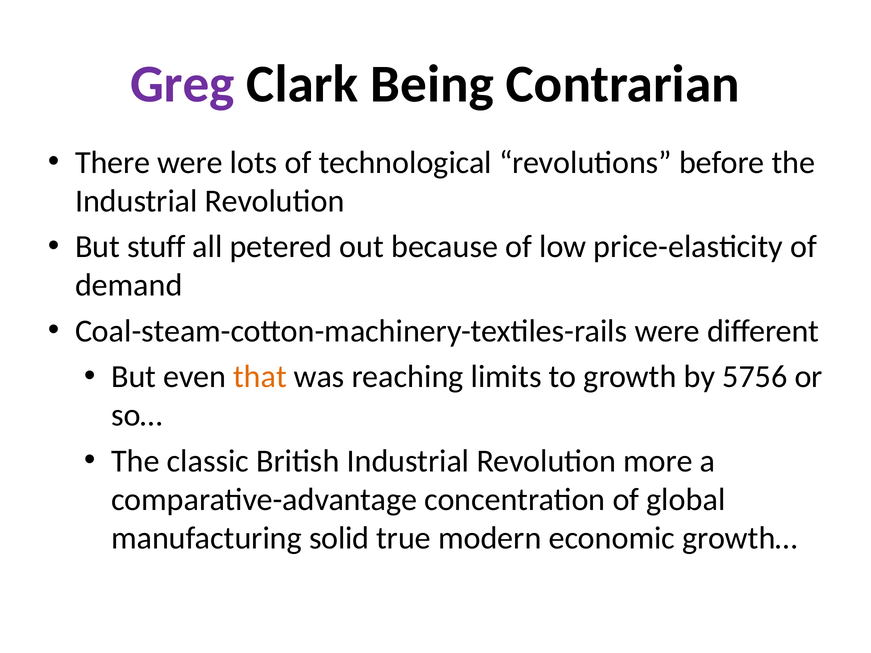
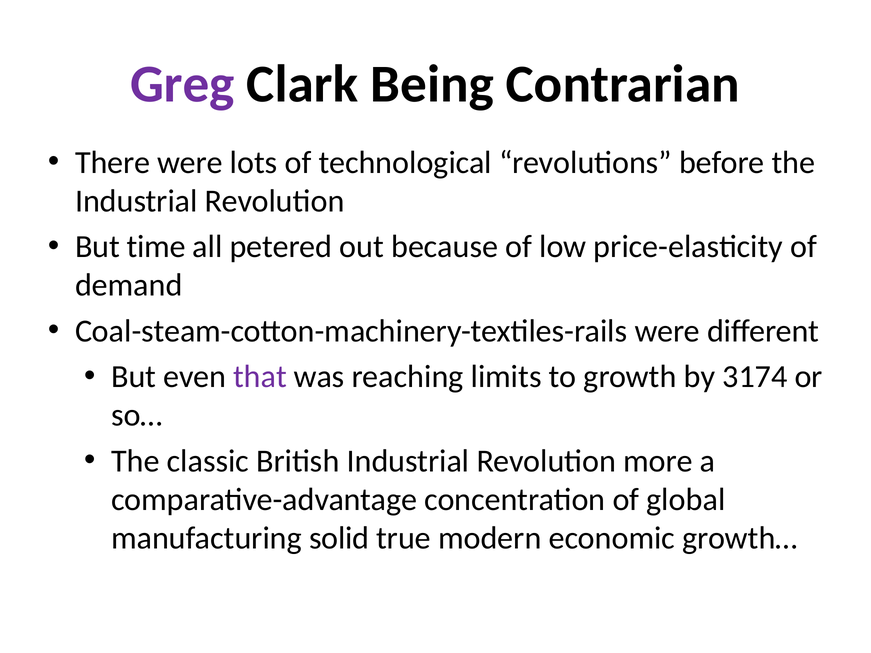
stuff: stuff -> time (156, 247)
that colour: orange -> purple (260, 377)
5756: 5756 -> 3174 (755, 377)
